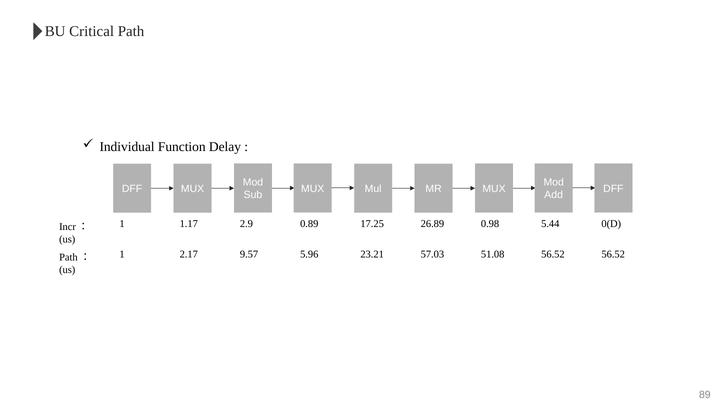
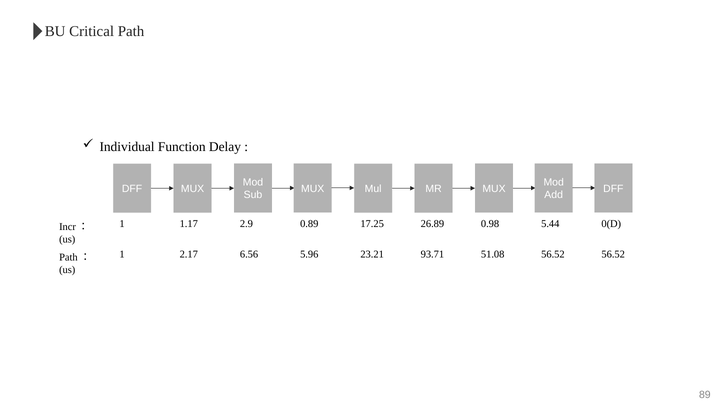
9.57: 9.57 -> 6.56 (249, 255)
57.03: 57.03 -> 93.71 (432, 255)
